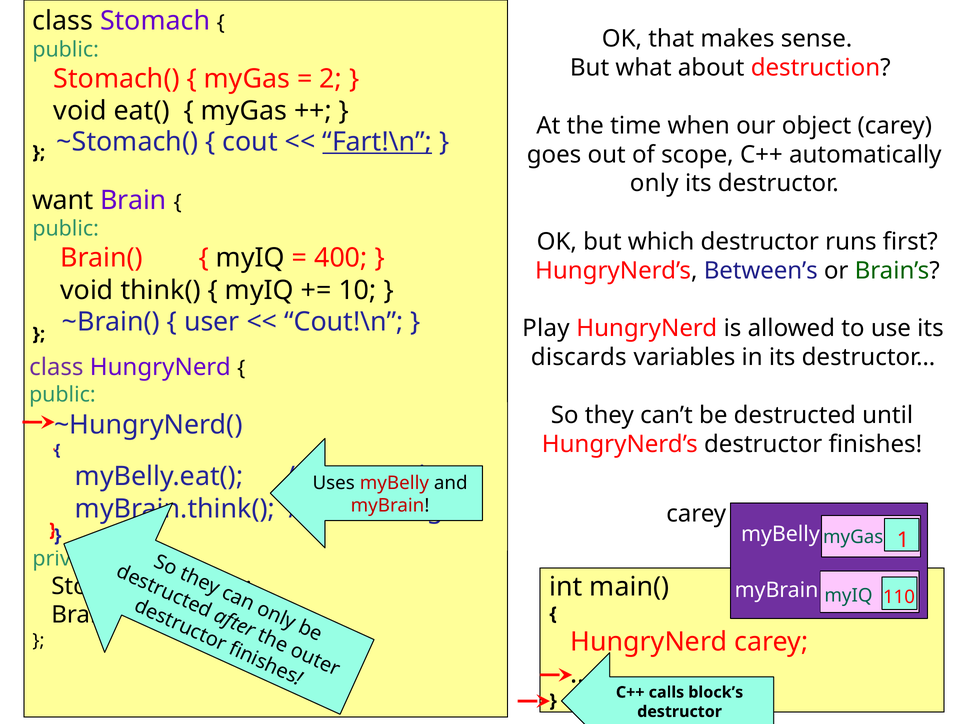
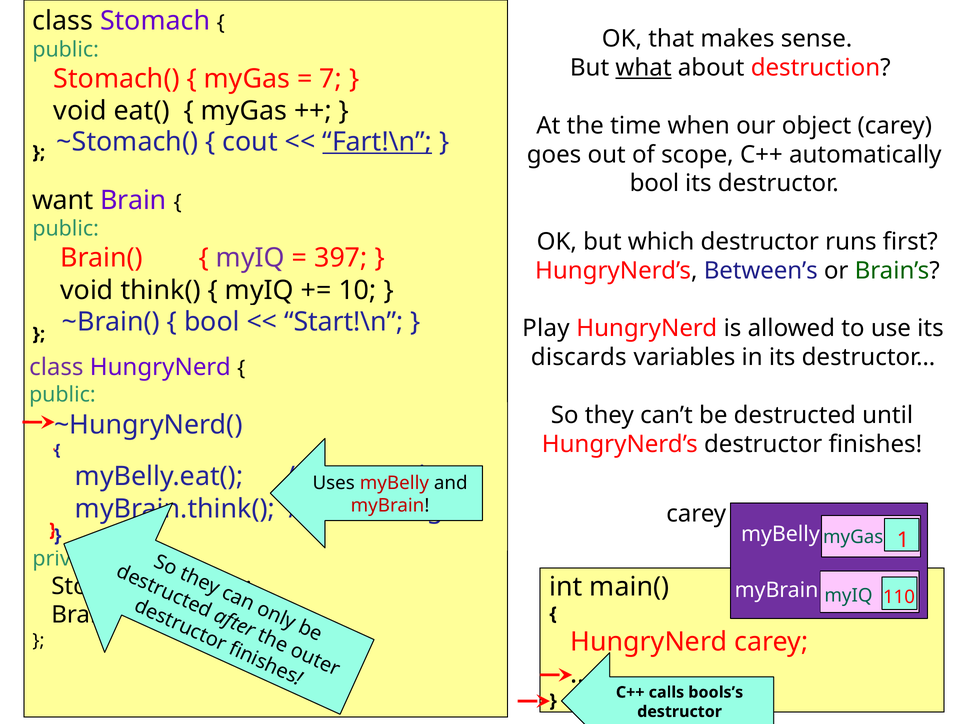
what underline: none -> present (644, 68)
2: 2 -> 7 (331, 79)
only: only -> bool (654, 183)
myIQ colour: black -> purple (250, 258)
400: 400 -> 397 (341, 258)
user: user -> bool (212, 322)
Cout!\n: Cout!\n -> Start!\n (344, 322)
block’s: block’s -> bools’s (716, 692)
